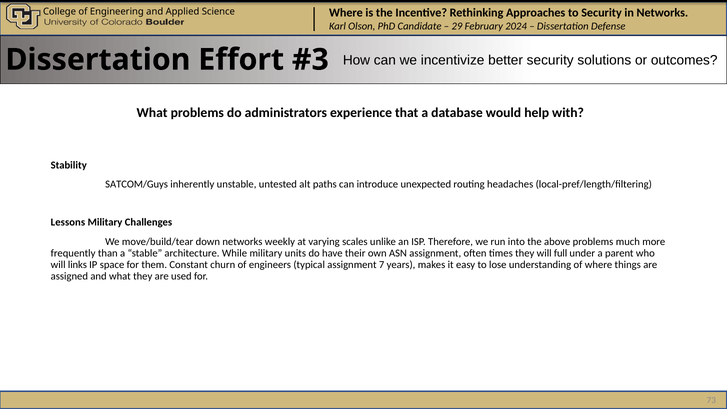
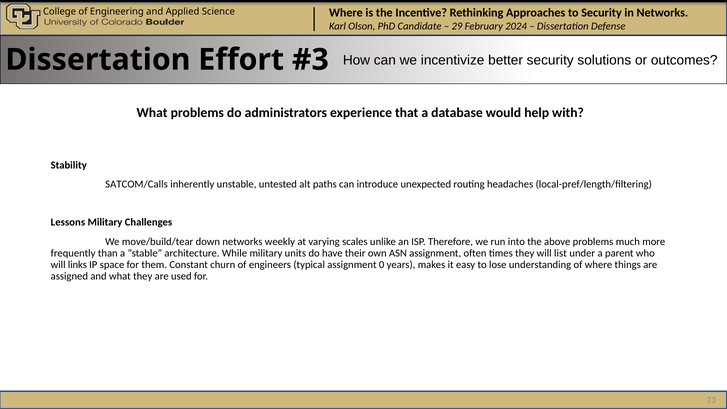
SATCOM/Guys: SATCOM/Guys -> SATCOM/Calls (137, 184)
full: full -> list (560, 253)
7: 7 -> 0 (382, 264)
